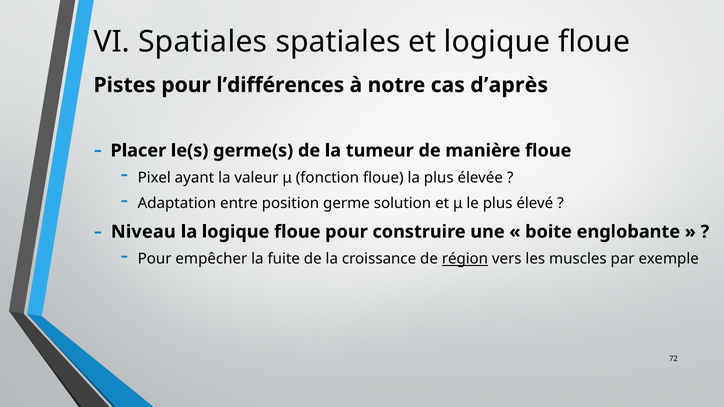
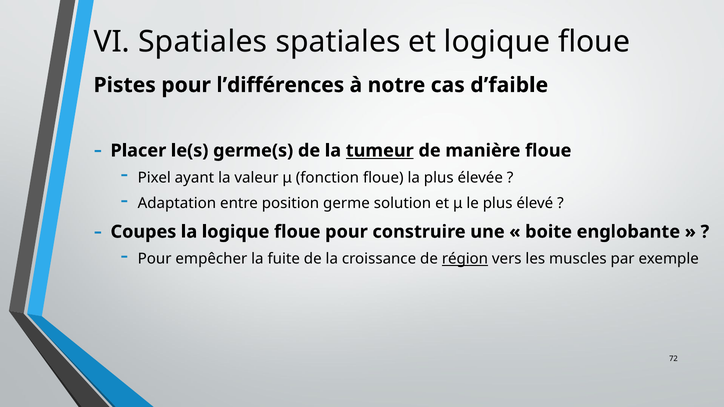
d’après: d’après -> d’faible (509, 85)
tumeur underline: none -> present (380, 151)
Niveau: Niveau -> Coupes (143, 232)
